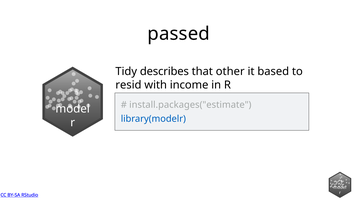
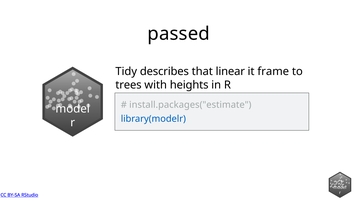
other: other -> linear (230, 71)
based: based -> frame (273, 71)
resid: resid -> trees (128, 85)
income: income -> heights (189, 85)
